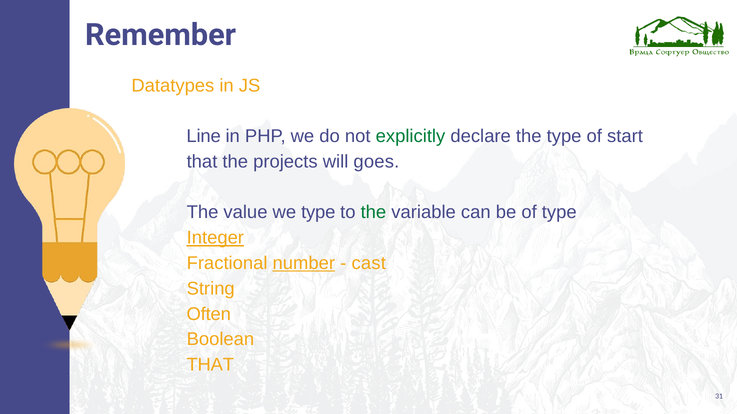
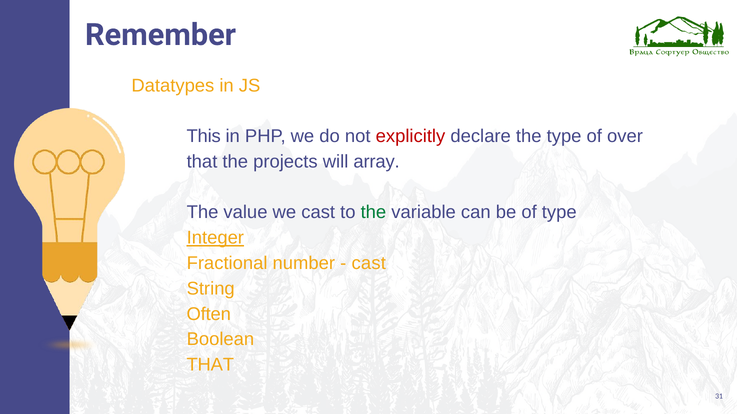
Line: Line -> This (204, 136)
explicitly colour: green -> red (410, 136)
start: start -> over (625, 136)
goes: goes -> array (377, 162)
we type: type -> cast (318, 213)
number underline: present -> none (304, 264)
